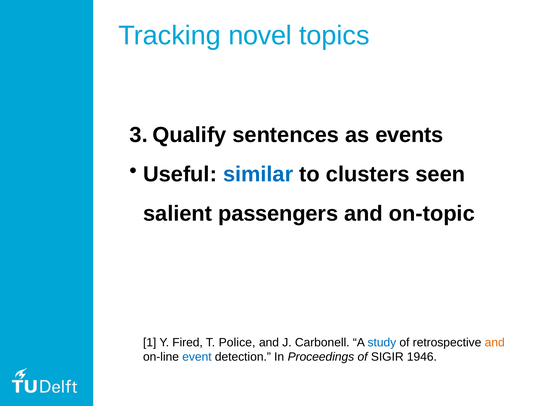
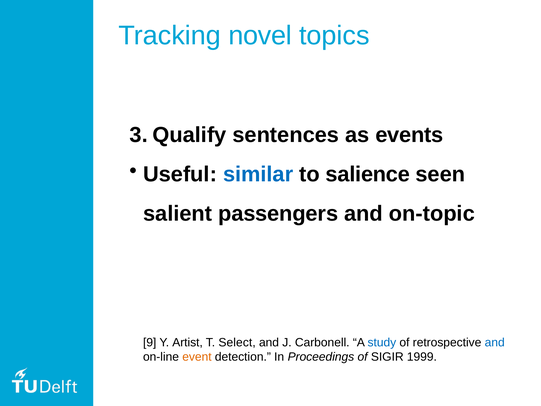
clusters: clusters -> salience (368, 174)
1: 1 -> 9 (150, 342)
Fired: Fired -> Artist (188, 342)
Police: Police -> Select (237, 342)
and colour: orange -> blue (495, 342)
event colour: blue -> orange (197, 357)
1946: 1946 -> 1999 (422, 357)
